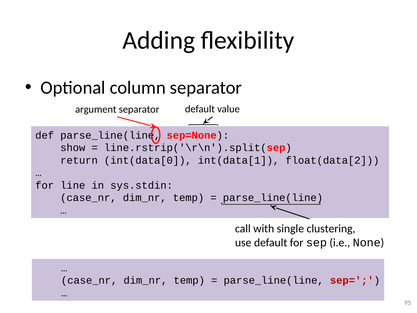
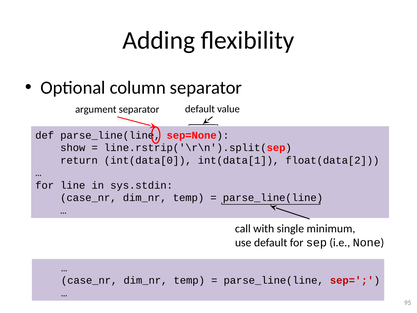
clustering: clustering -> minimum (331, 229)
